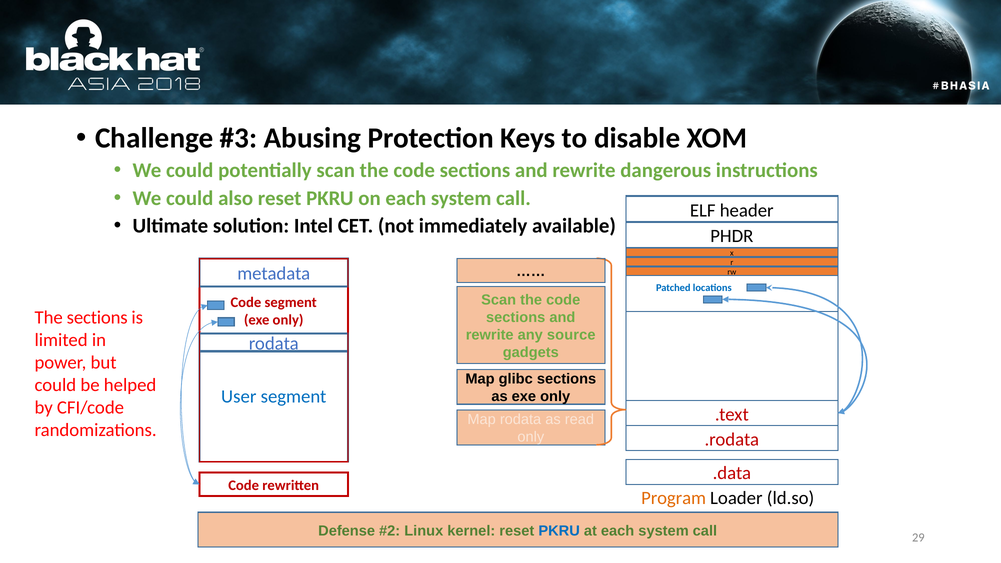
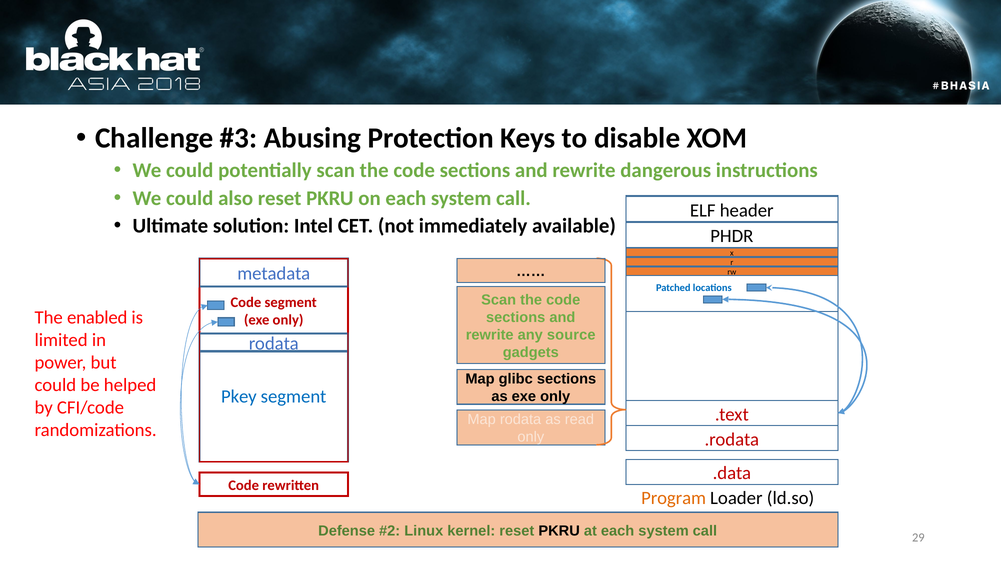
The sections: sections -> enabled (97, 317)
User: User -> Pkey (239, 397)
PKRU colour: blue -> black (559, 531)
